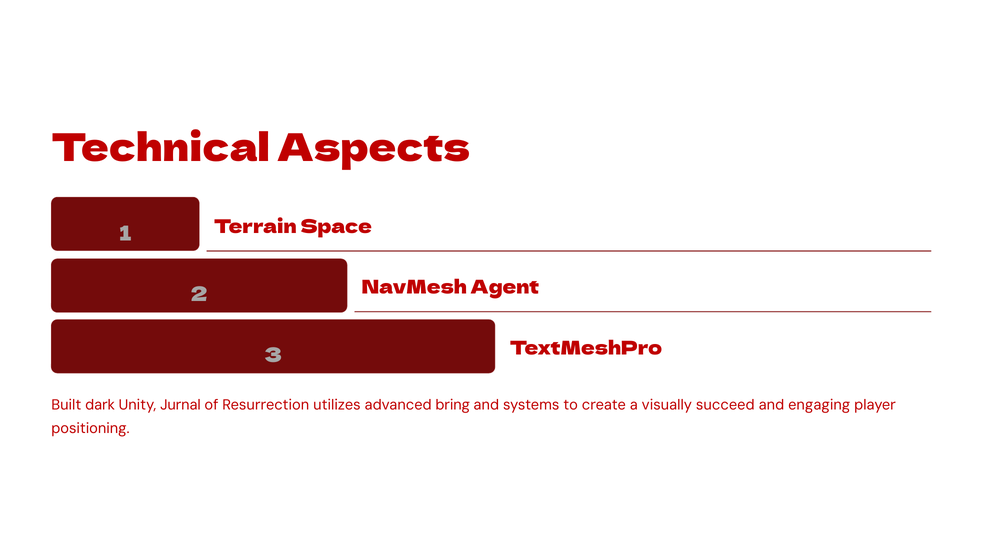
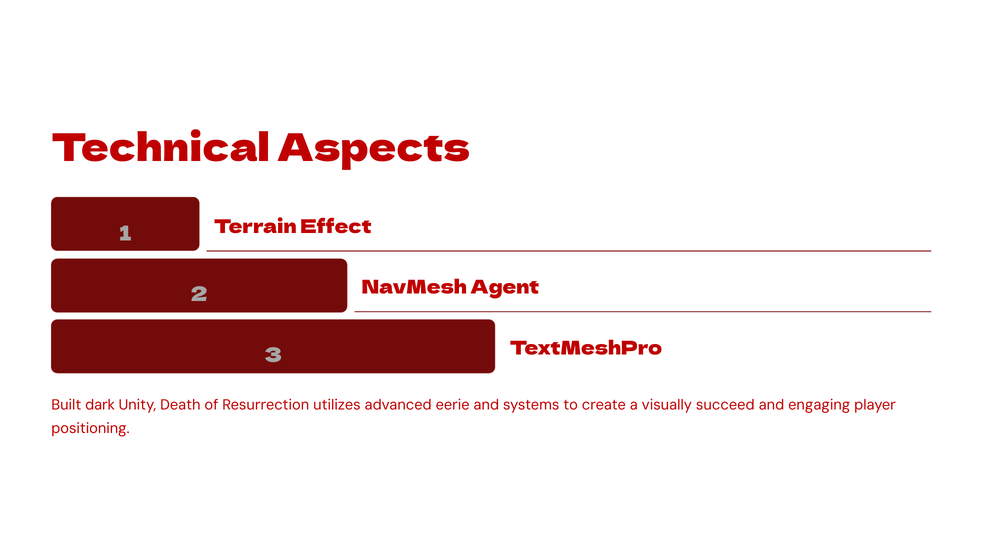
Space: Space -> Effect (336, 227)
Jurnal: Jurnal -> Death (180, 405)
bring: bring -> eerie (453, 405)
